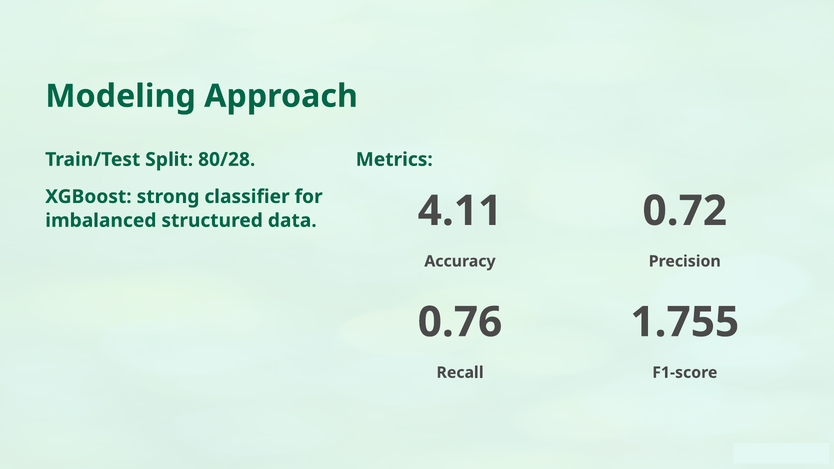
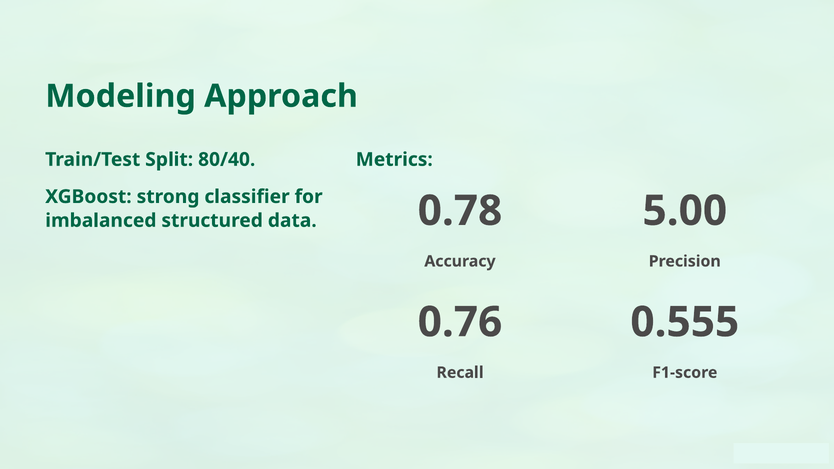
80/28: 80/28 -> 80/40 (227, 160)
4.11: 4.11 -> 0.78 (460, 211)
0.72: 0.72 -> 5.00 (685, 211)
1.755: 1.755 -> 0.555 (685, 322)
